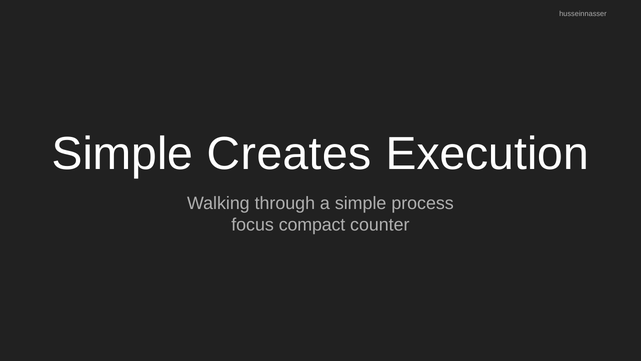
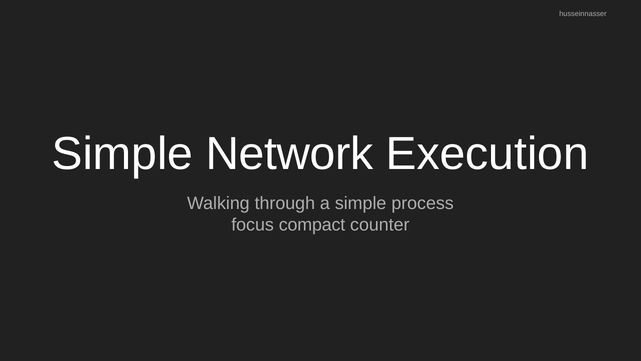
Creates: Creates -> Network (290, 154)
